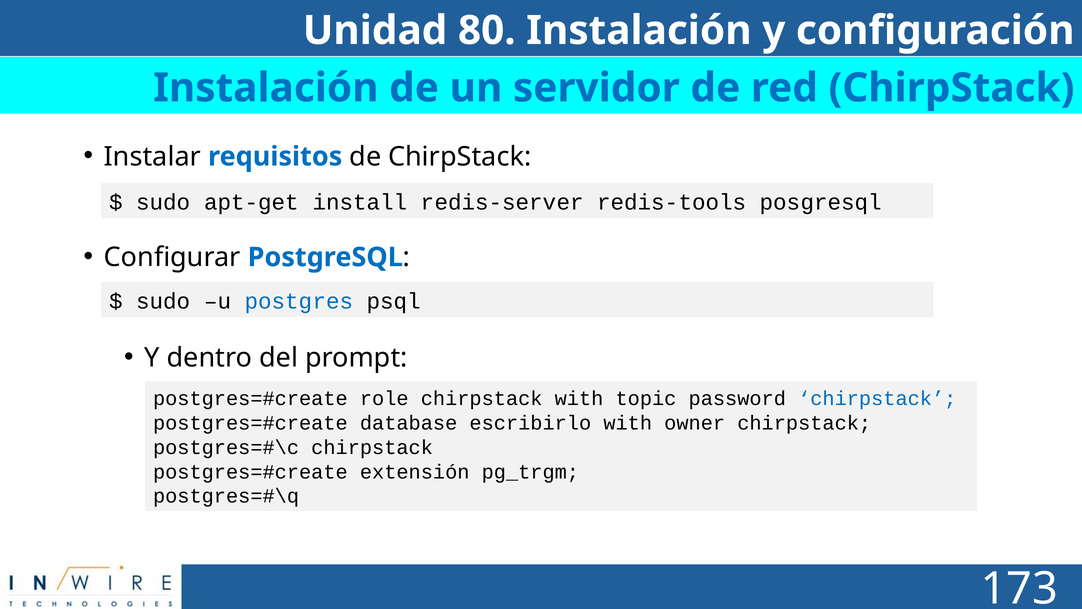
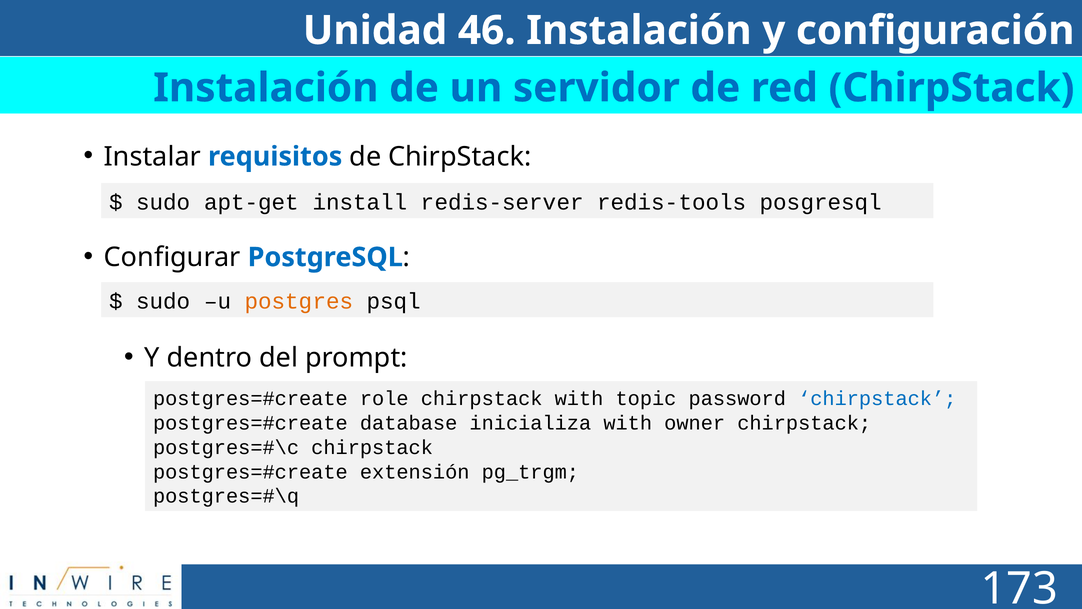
80: 80 -> 46 (487, 31)
postgres colour: blue -> orange (299, 301)
escribirlo: escribirlo -> inicializa (530, 423)
